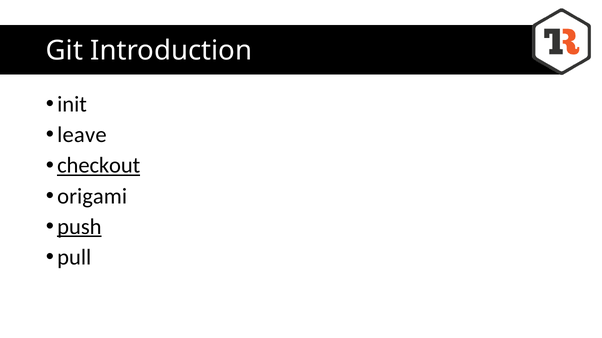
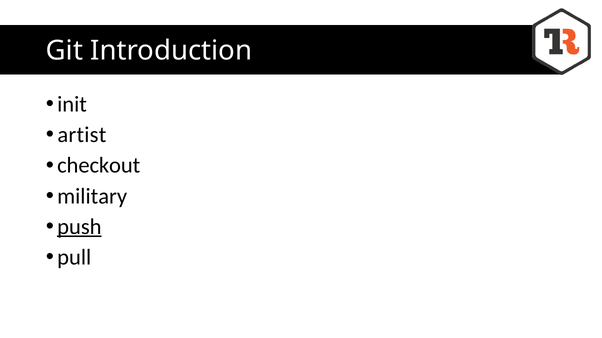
leave: leave -> artist (82, 135)
checkout underline: present -> none (99, 166)
origami: origami -> military (92, 196)
